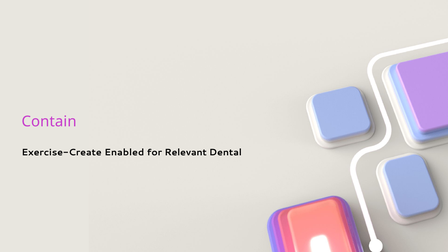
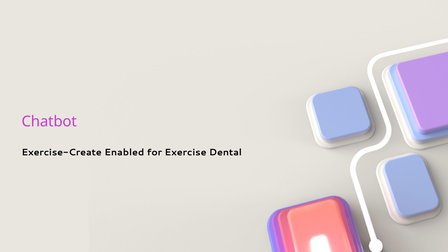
Contain: Contain -> Chatbot (49, 122)
Relevant: Relevant -> Exercise (186, 152)
